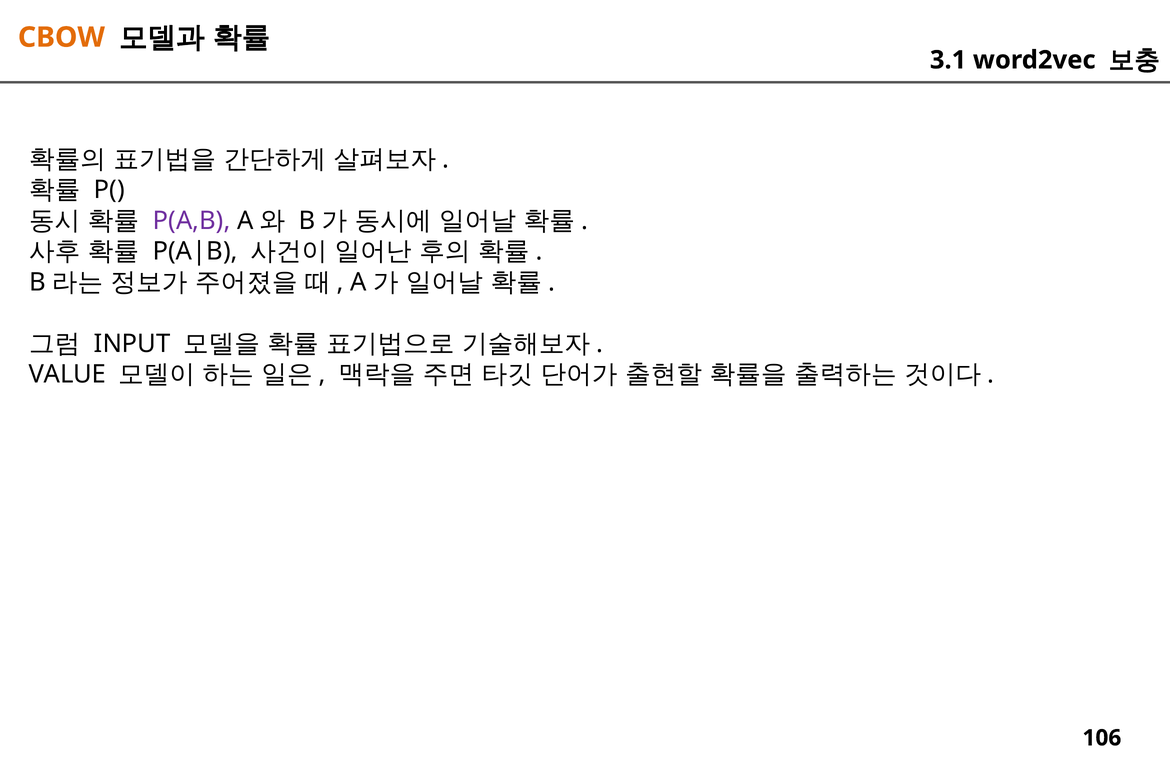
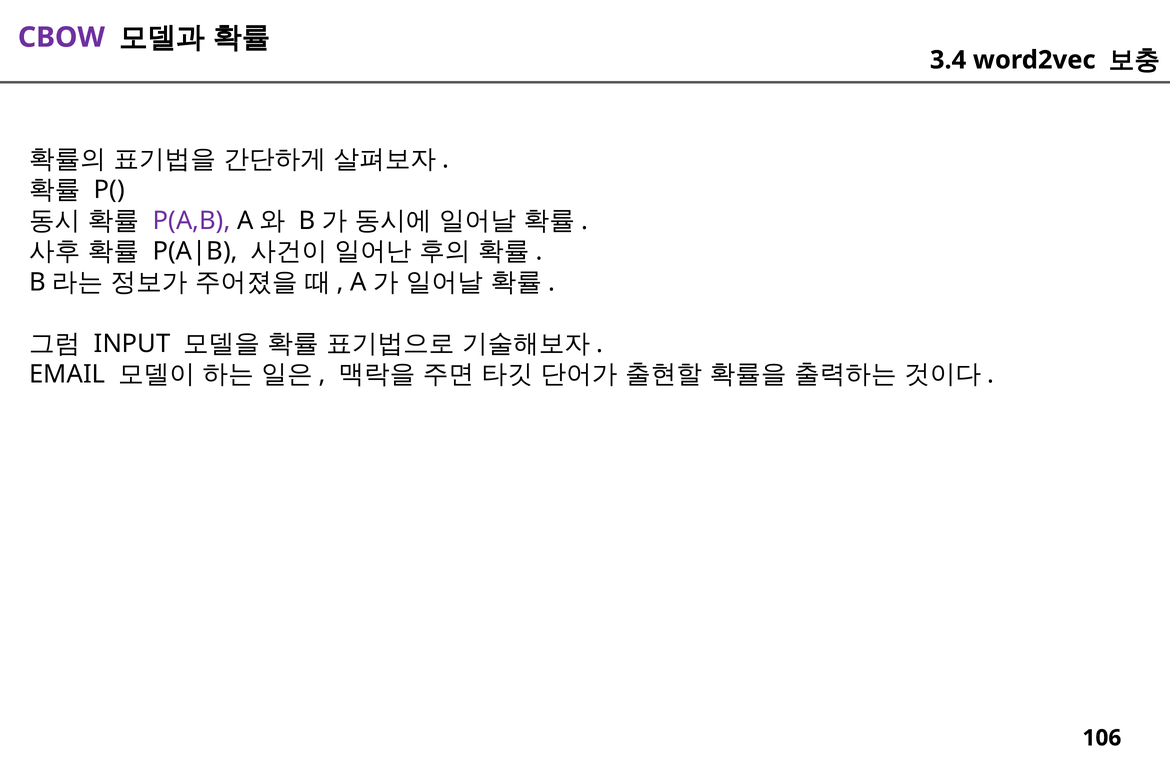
CBOW colour: orange -> purple (61, 37)
3.1: 3.1 -> 3.4 (948, 60)
VALUE: VALUE -> EMAIL (67, 374)
